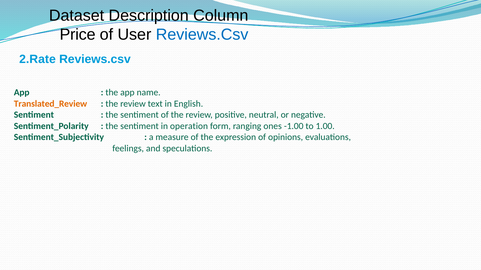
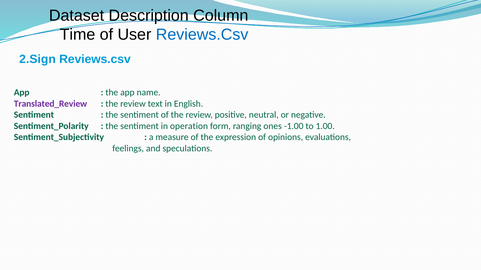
Price: Price -> Time (77, 35)
2.Rate: 2.Rate -> 2.Sign (37, 59)
Translated_Review colour: orange -> purple (50, 104)
